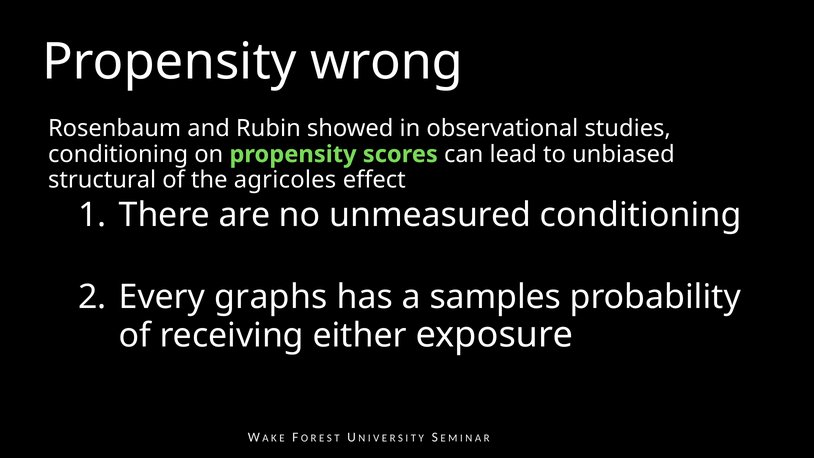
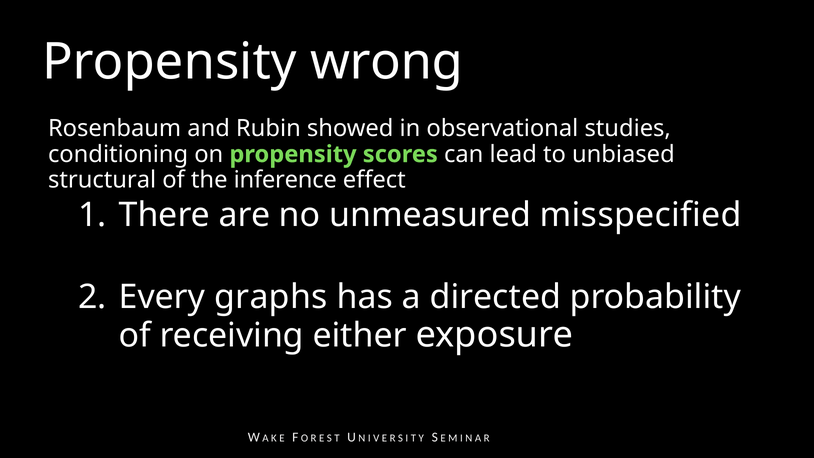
agricoles: agricoles -> inference (285, 180)
unmeasured conditioning: conditioning -> misspecified (641, 215)
samples: samples -> directed (495, 297)
